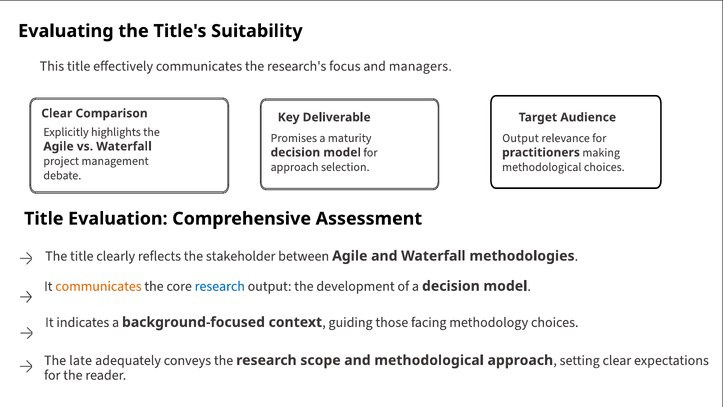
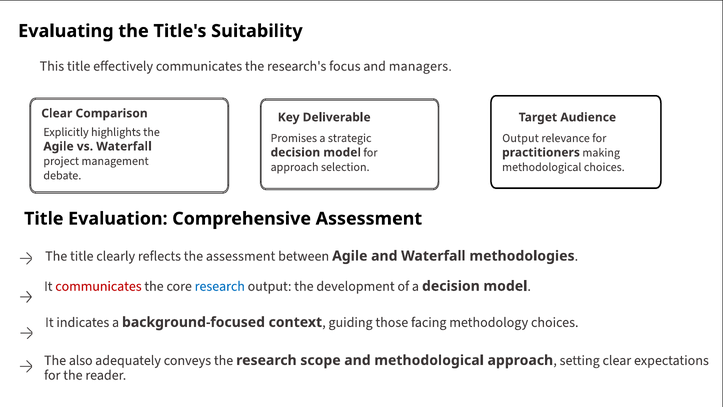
maturity: maturity -> strategic (350, 138)
the stakeholder: stakeholder -> assessment (241, 256)
communicates colour: orange -> red (98, 286)
late: late -> also (81, 360)
